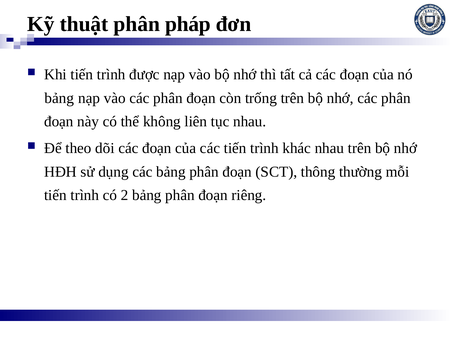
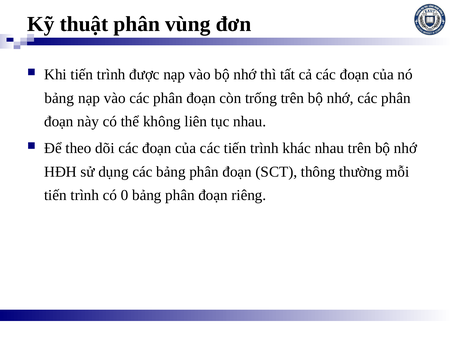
pháp: pháp -> vùng (188, 24)
2: 2 -> 0 (125, 195)
